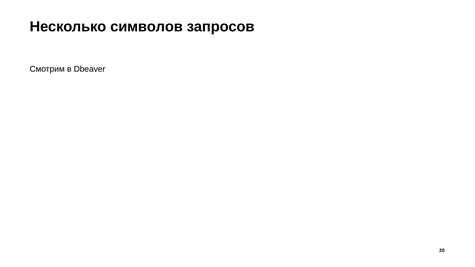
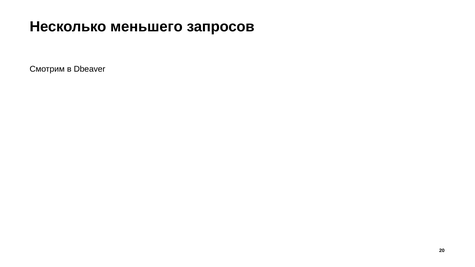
символов: символов -> меньшего (146, 27)
